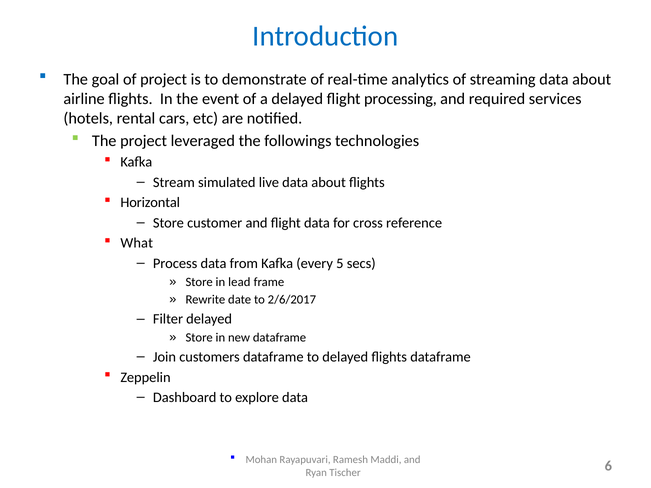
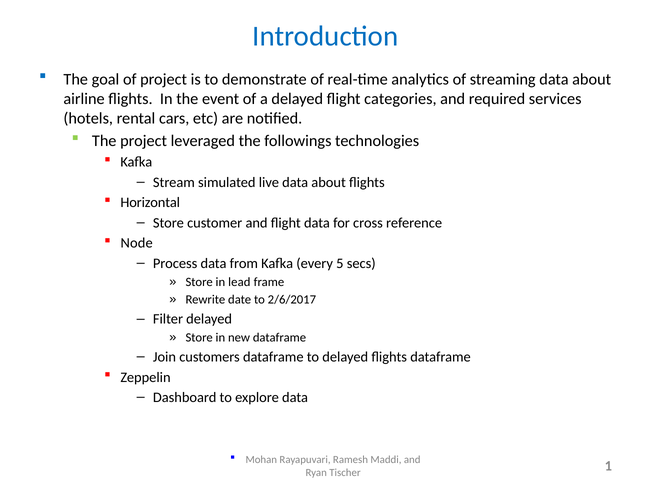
processing: processing -> categories (400, 99)
What: What -> Node (137, 243)
6: 6 -> 1 (608, 466)
